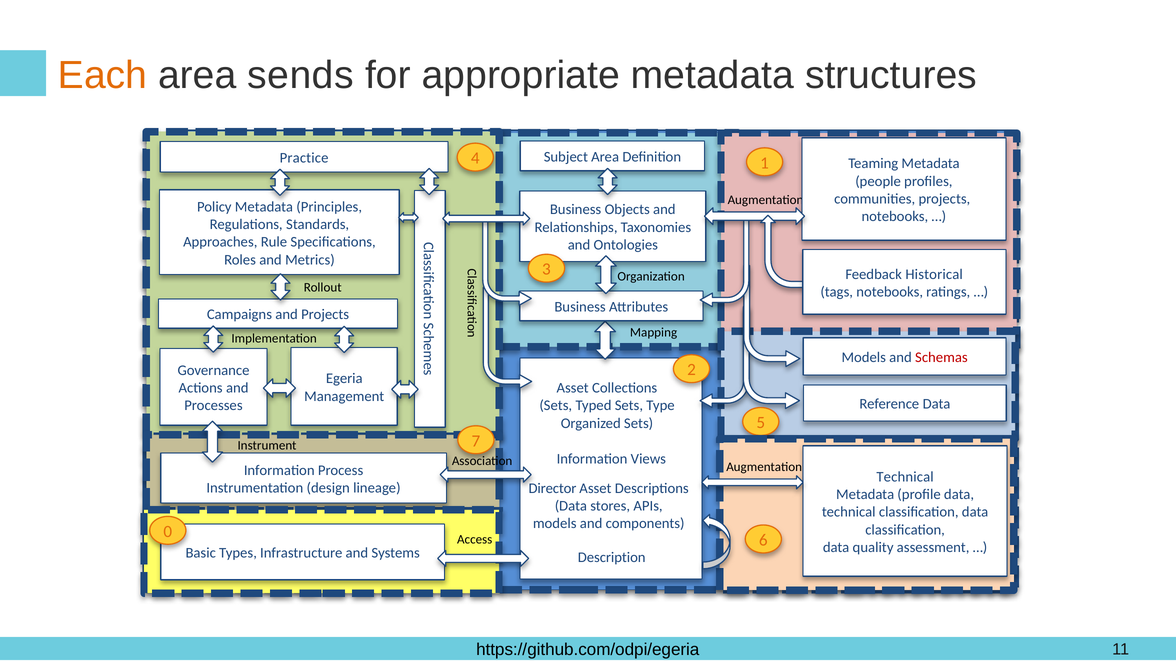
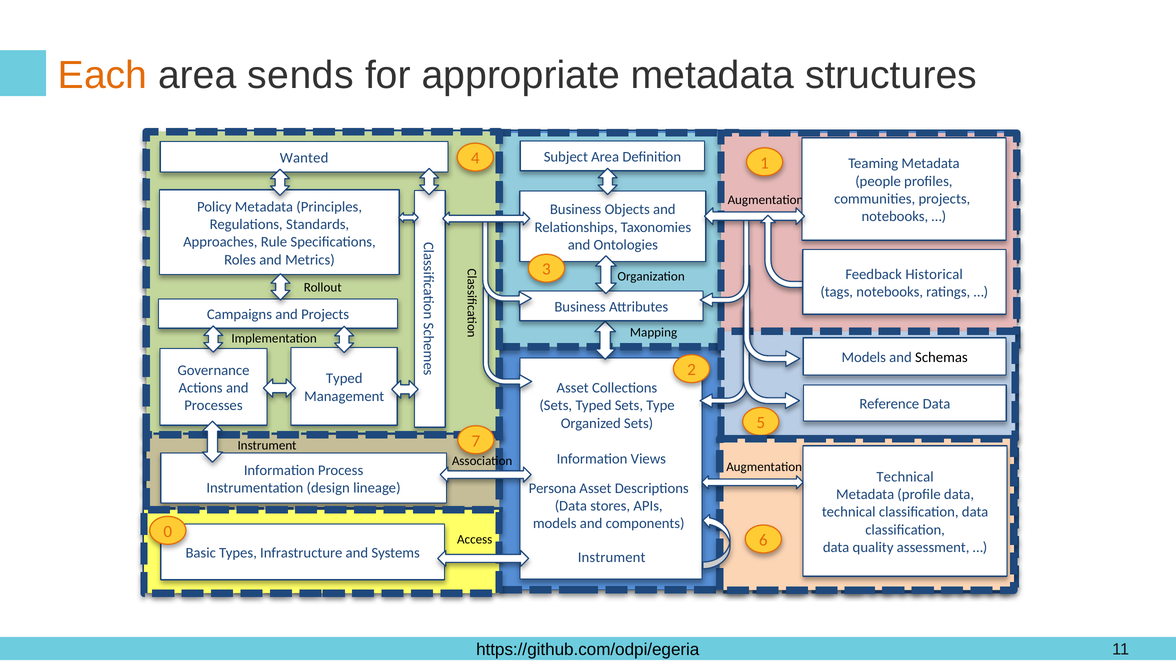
Practice: Practice -> Wanted (304, 158)
Schemas colour: red -> black (941, 358)
Egeria: Egeria -> Typed (344, 379)
Director: Director -> Persona (552, 489)
Description: Description -> Instrument (612, 558)
